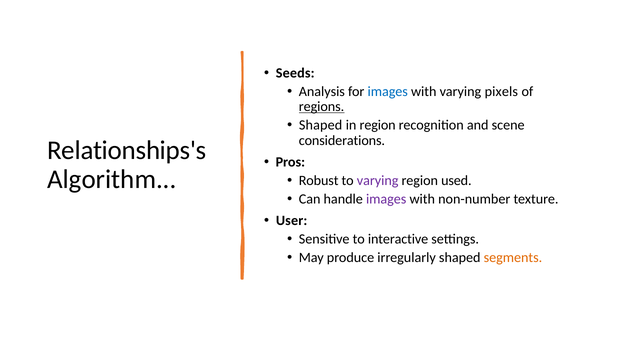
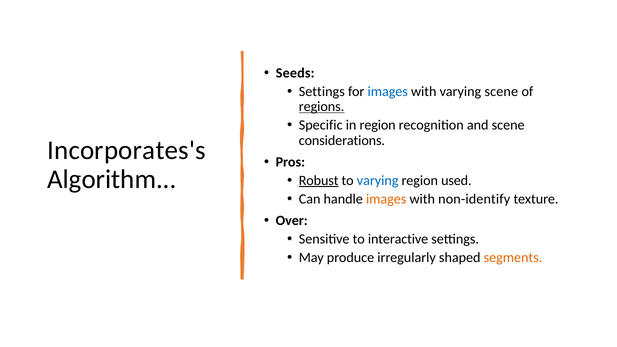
Analysis: Analysis -> Settings (322, 91)
varying pixels: pixels -> scene (501, 91)
Shaped: Shaped -> Specific (321, 125)
Relationships's: Relationships's -> Incorporates's (126, 150)
Robust underline: none -> present (319, 181)
varying colour: purple -> blue (378, 181)
images colour: purple -> orange (386, 199)
non-number: non-number -> non-identify (474, 199)
User: User -> Over (292, 221)
